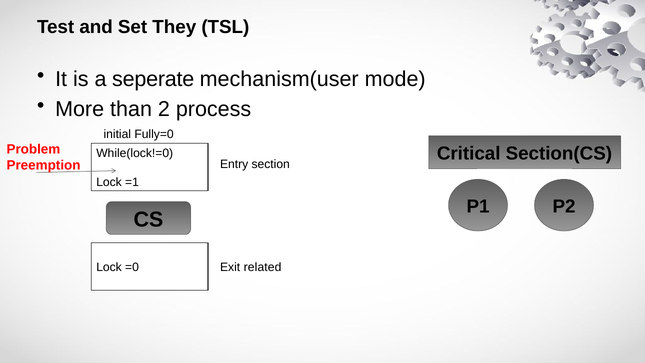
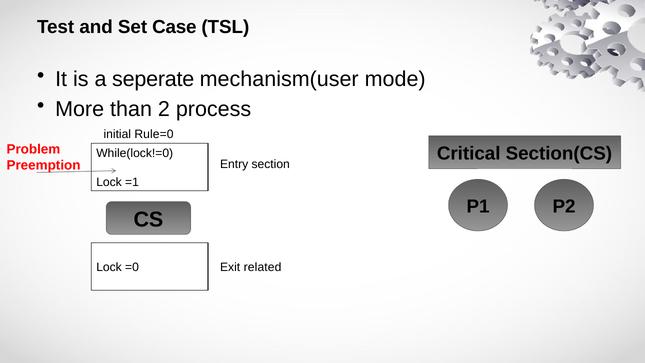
They: They -> Case (174, 27)
Fully=0: Fully=0 -> Rule=0 (154, 134)
